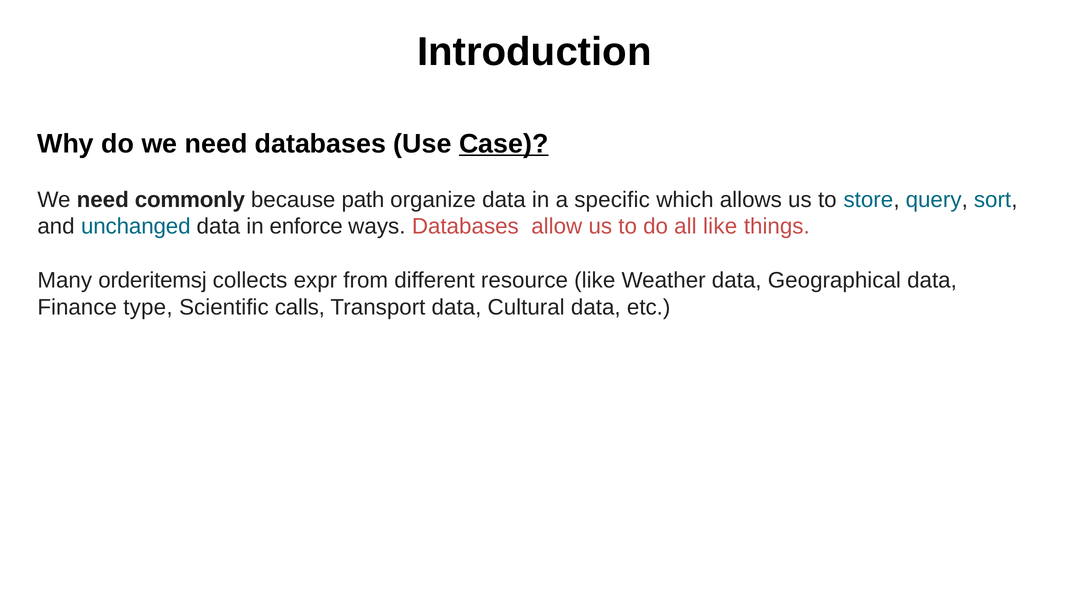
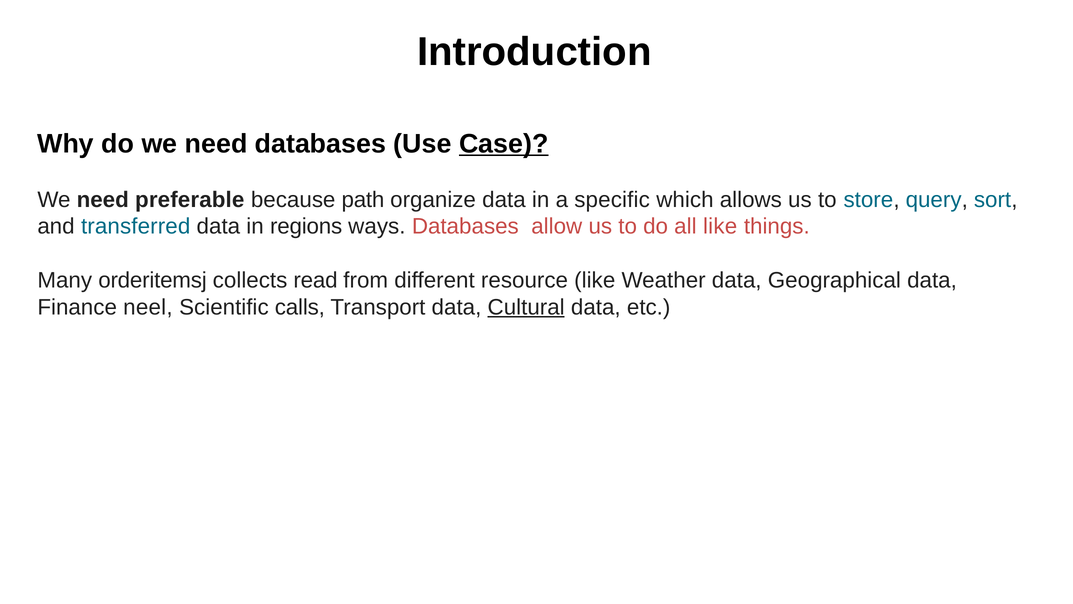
commonly: commonly -> preferable (190, 200)
unchanged: unchanged -> transferred (136, 226)
enforce: enforce -> regions (306, 226)
expr: expr -> read (316, 280)
type: type -> neel (148, 307)
Cultural underline: none -> present (526, 307)
